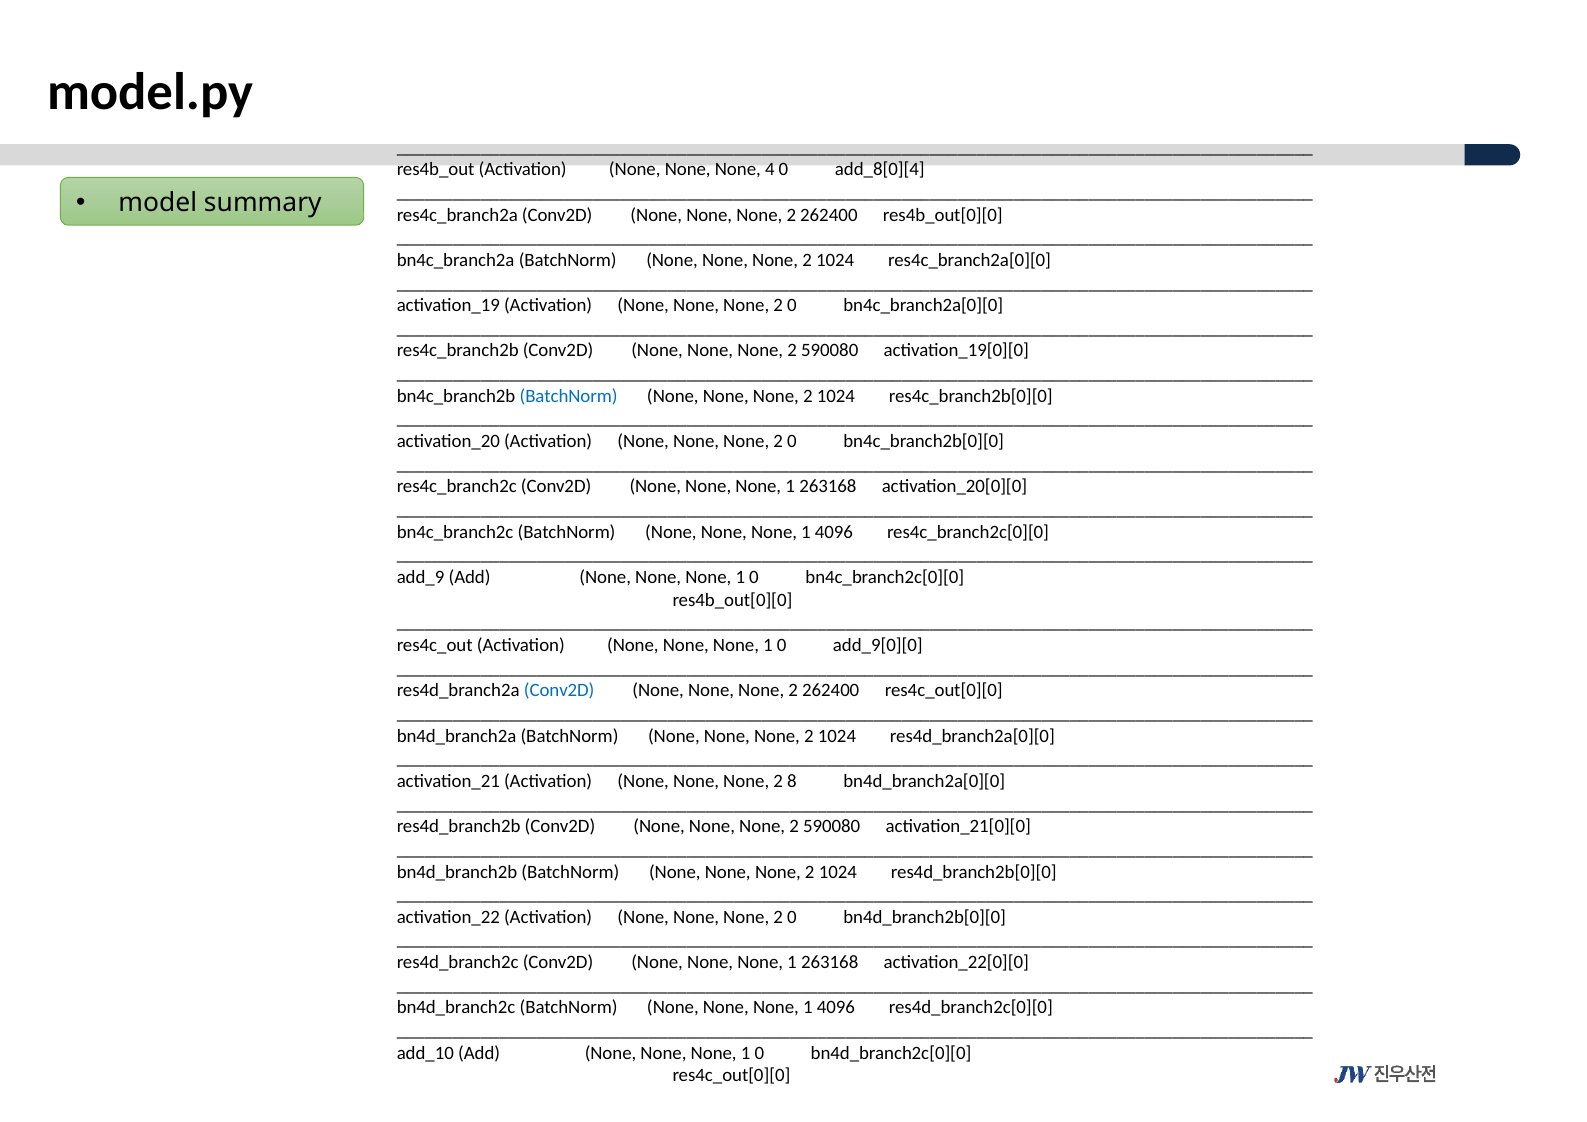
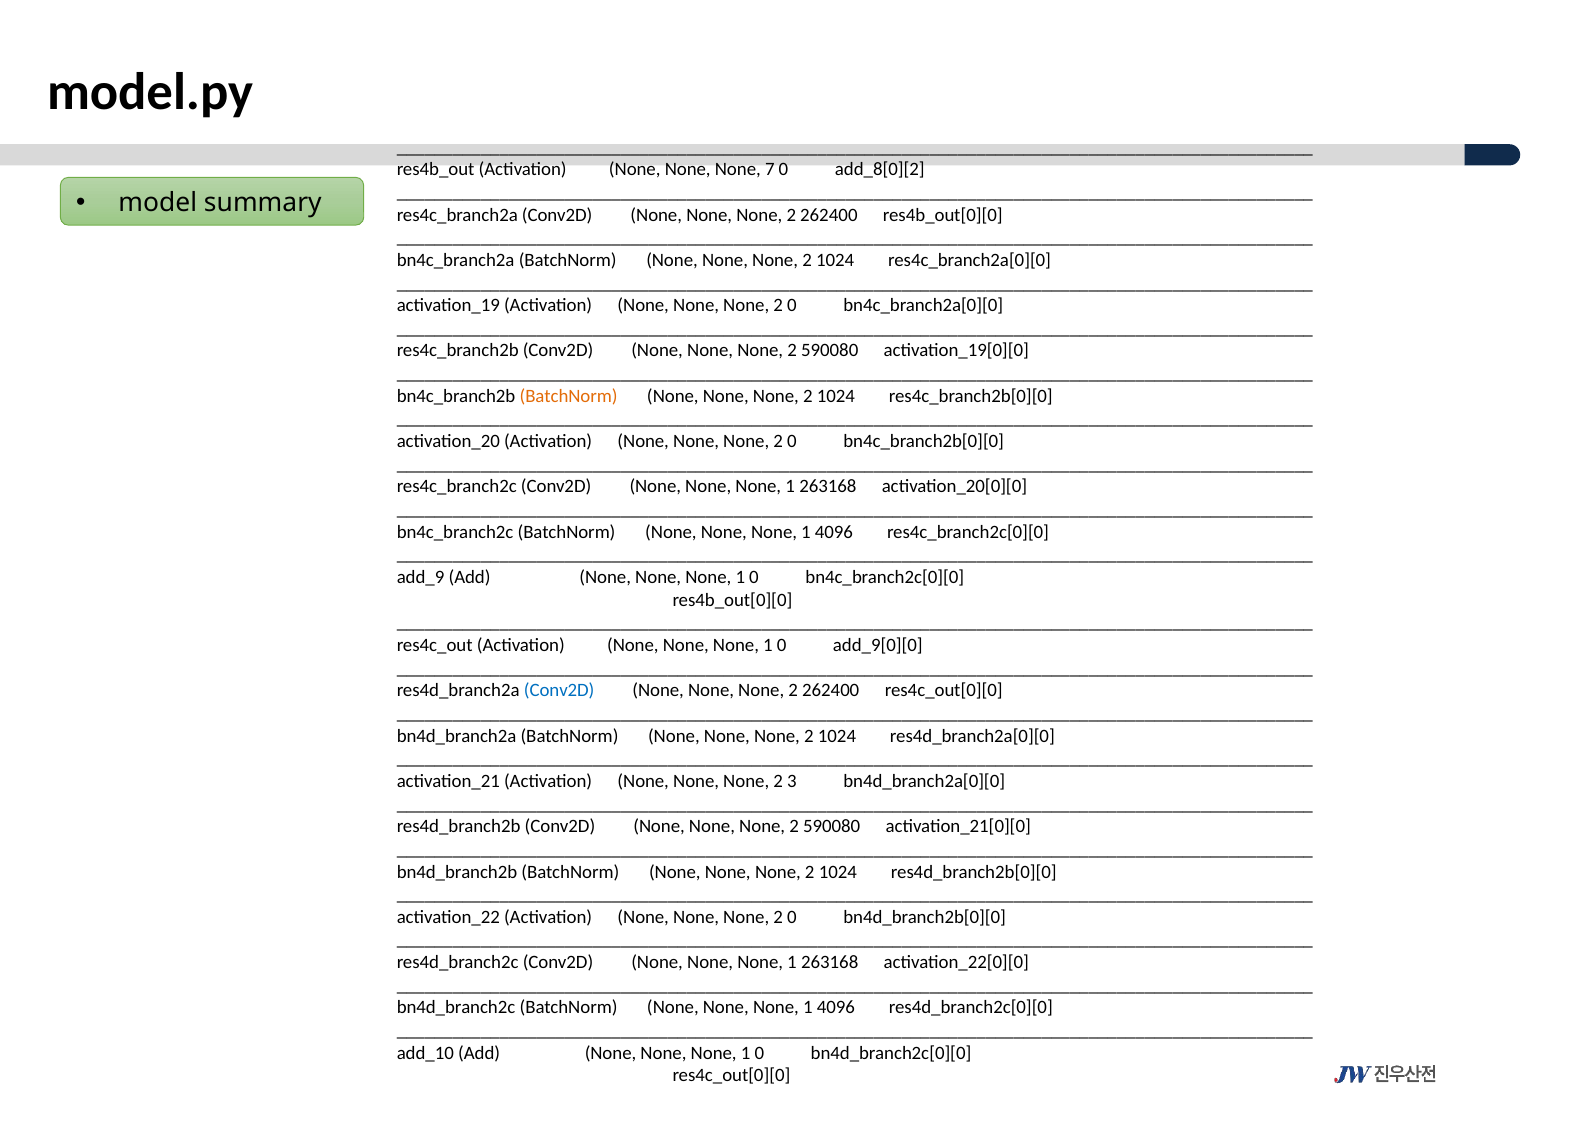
4: 4 -> 7 (770, 170)
add_8[0][4: add_8[0][4 -> add_8[0][2 (880, 170)
BatchNorm colour: blue -> orange (569, 396)
8: 8 -> 3 (792, 781)
